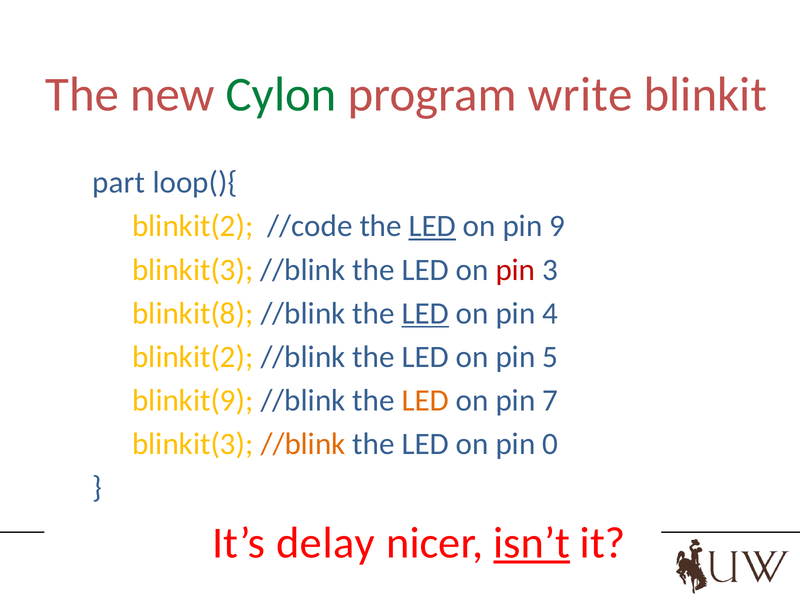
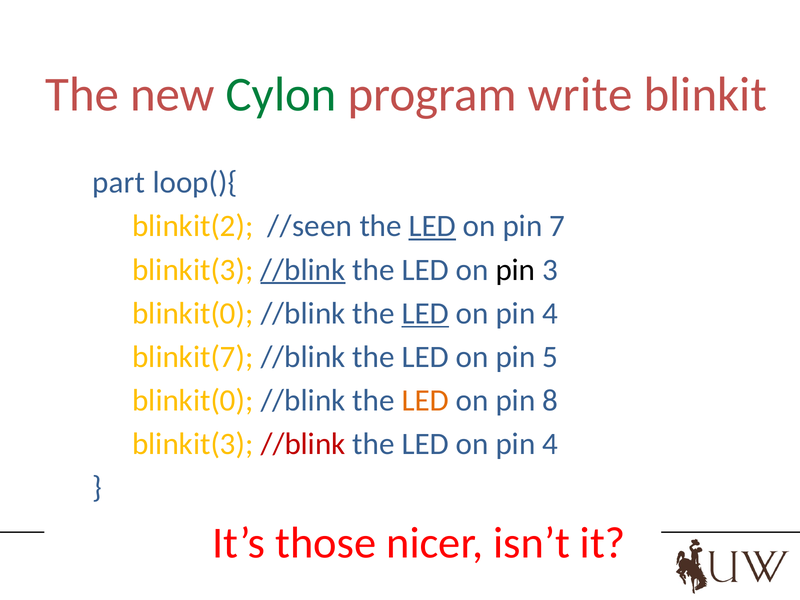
//code: //code -> //seen (310, 226)
9: 9 -> 7 (557, 226)
//blink underline: none -> present (303, 270)
pin colour: red -> black (515, 270)
blinkit(8: blinkit(8 -> blinkit(0 (193, 313)
blinkit(2: blinkit(2 -> blinkit(7 (193, 357)
blinkit(9: blinkit(9 -> blinkit(0 (193, 401)
7: 7 -> 8 (550, 401)
//blink colour: orange -> red (303, 444)
0: 0 -> 4 (550, 444)
delay: delay -> those (326, 543)
isn’t underline: present -> none (532, 543)
